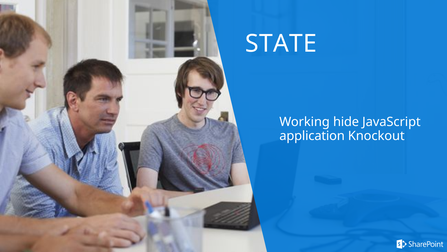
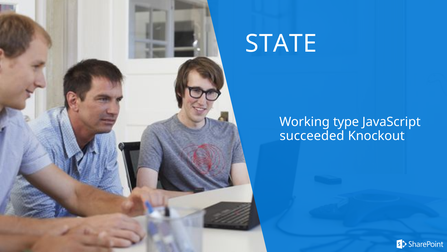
hide: hide -> type (346, 122)
application: application -> succeeded (312, 136)
